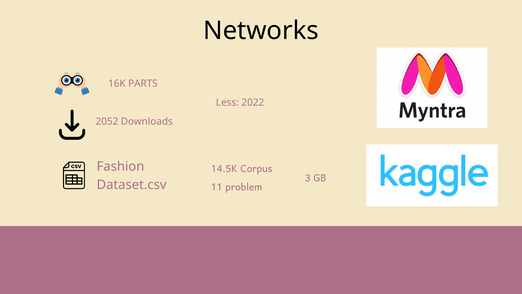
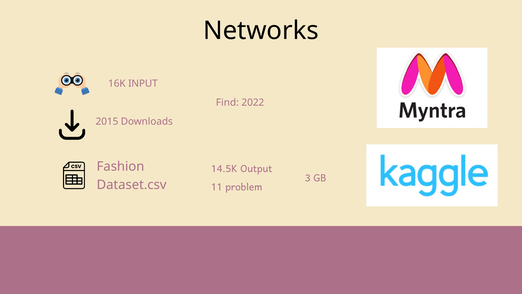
PARTS: PARTS -> INPUT (143, 83)
Less: Less -> Find (227, 103)
2052: 2052 -> 2015 (107, 121)
Corpus: Corpus -> Output (256, 168)
